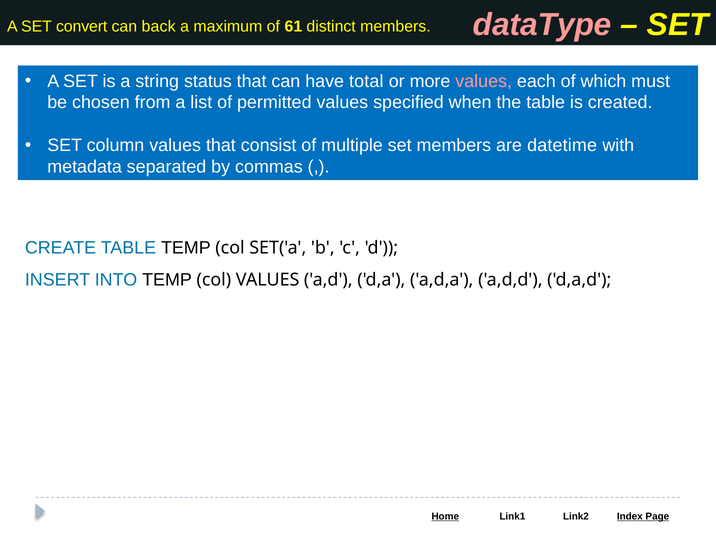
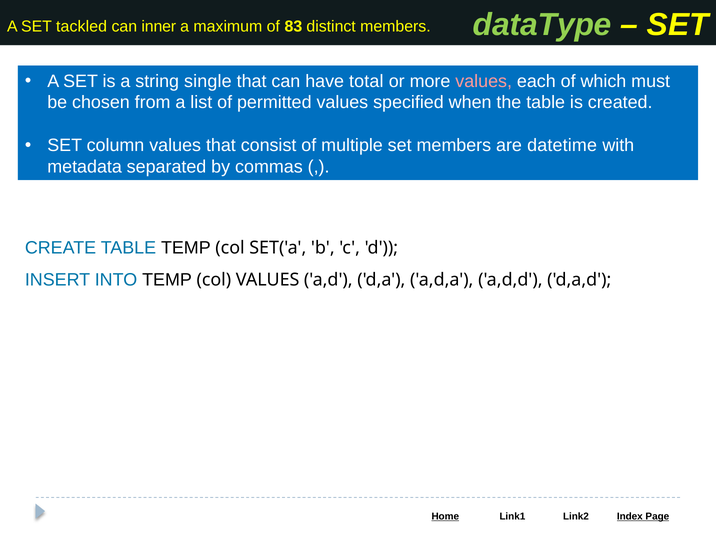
dataType colour: pink -> light green (542, 25)
convert: convert -> tackled (82, 27)
back: back -> inner (159, 27)
61: 61 -> 83 (293, 27)
status: status -> single (208, 81)
